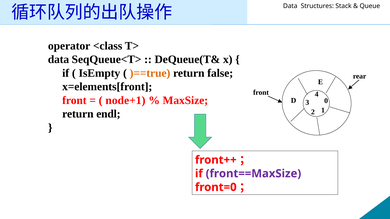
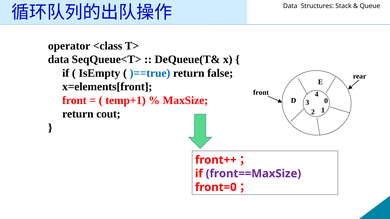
)==true colour: orange -> blue (150, 73)
node+1: node+1 -> temp+1 (126, 100)
endl: endl -> cout (108, 114)
